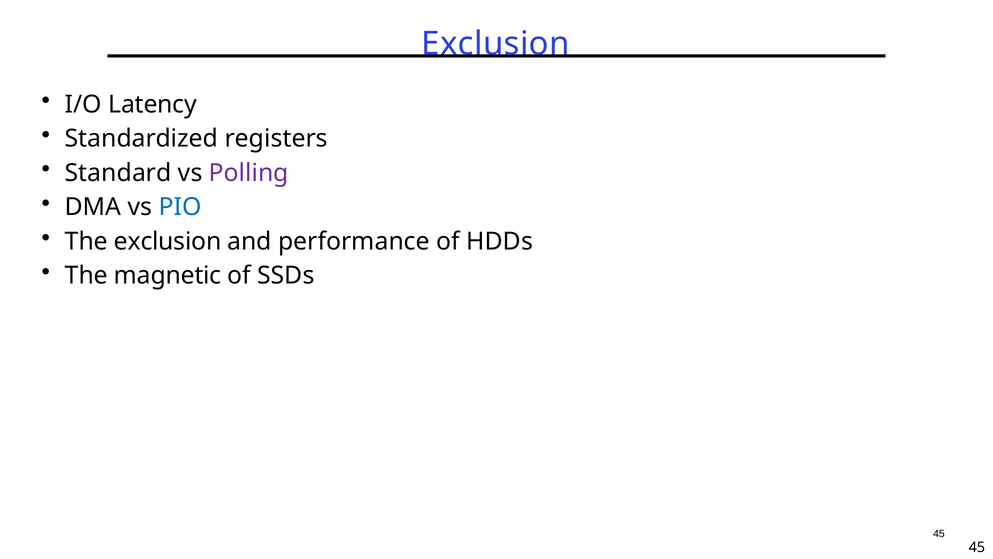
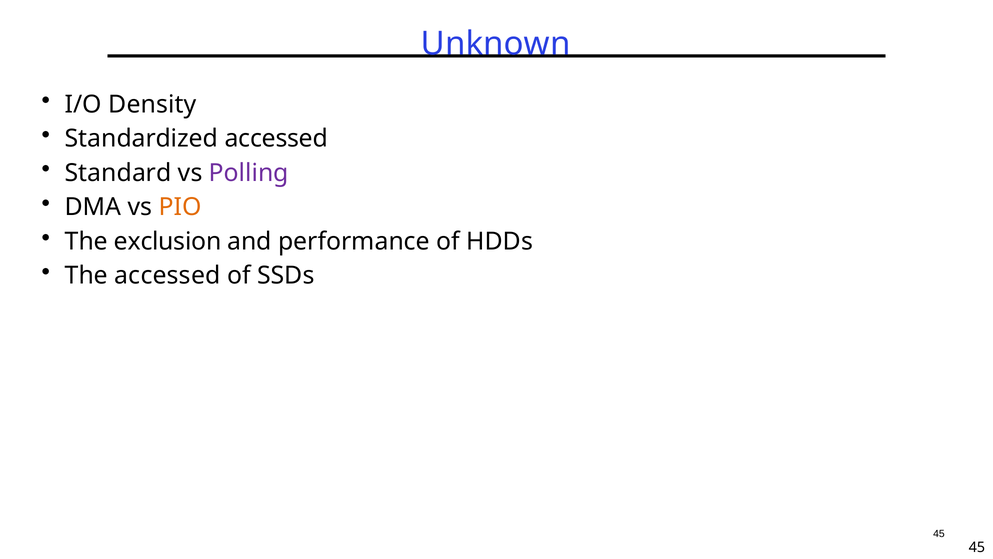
Exclusion: Exclusion -> Unknown (496, 44)
Latency: Latency -> Density (152, 104)
Standardized registers: registers -> accessed (276, 139)
PIO colour: blue -> orange (180, 207)
The magnetic: magnetic -> accessed (167, 276)
